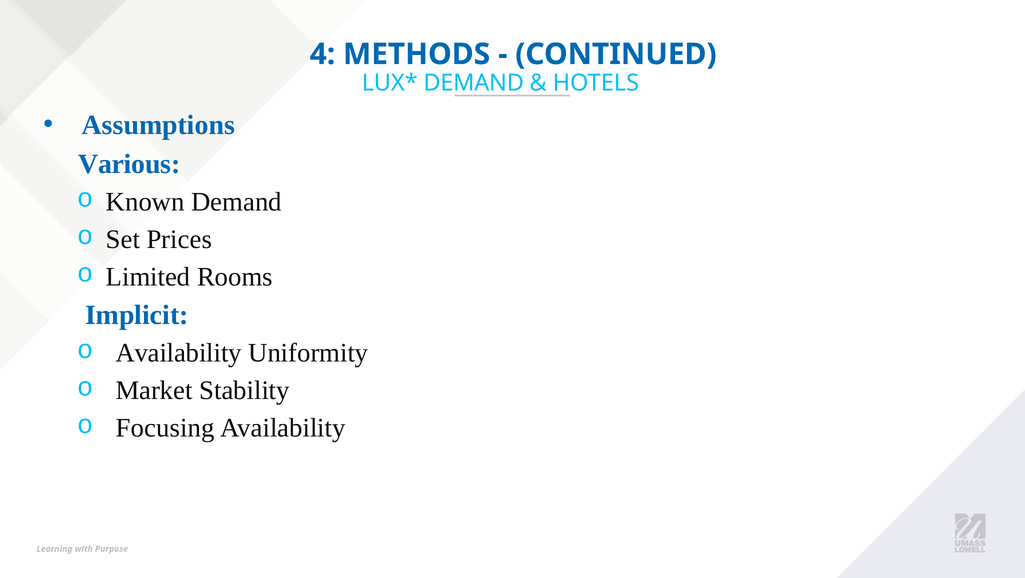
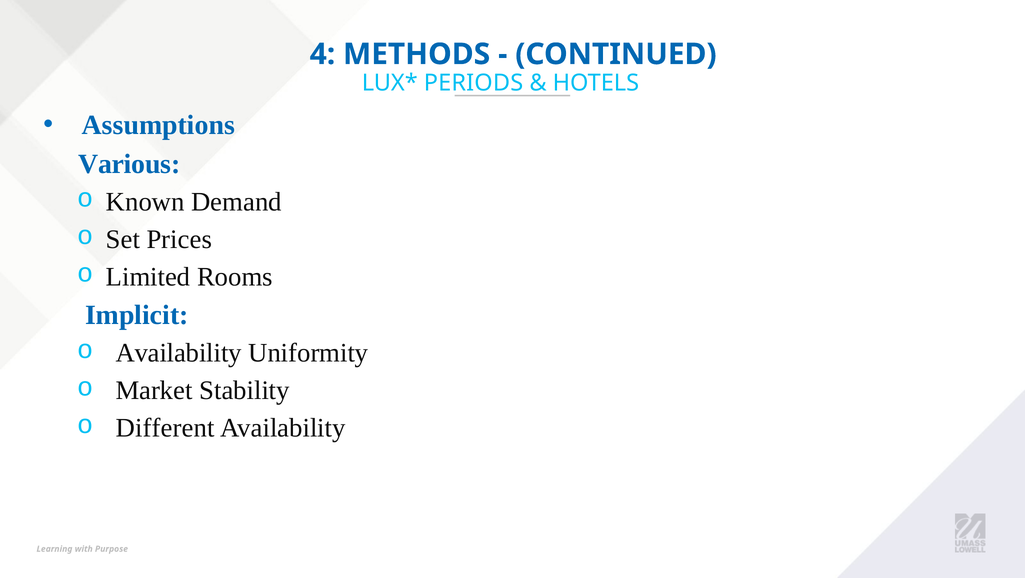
DEMAND: DEMAND -> PERIODS (473, 83)
Focusing: Focusing -> Different (165, 428)
